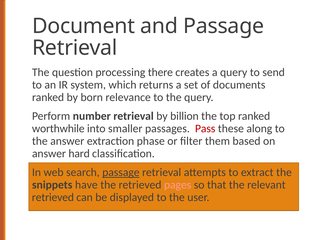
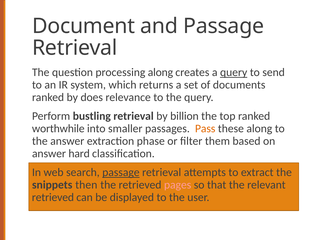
processing there: there -> along (160, 72)
query underline: none -> present (234, 72)
born: born -> does (92, 97)
number: number -> bustling (92, 116)
Pass colour: red -> orange (205, 129)
have: have -> then (86, 185)
